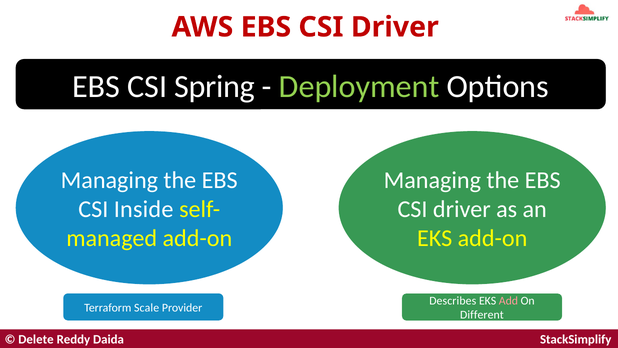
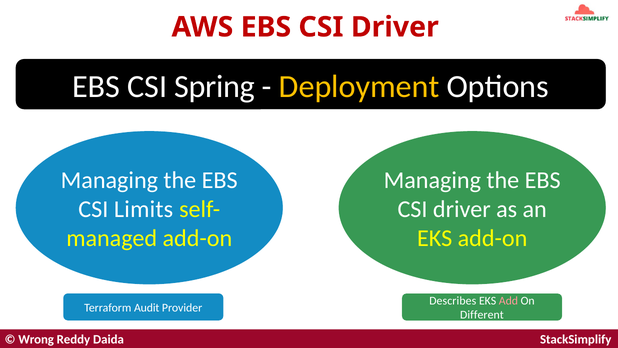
Deployment colour: light green -> yellow (359, 86)
Inside: Inside -> Limits (144, 209)
Scale: Scale -> Audit (147, 307)
Delete: Delete -> Wrong (36, 339)
